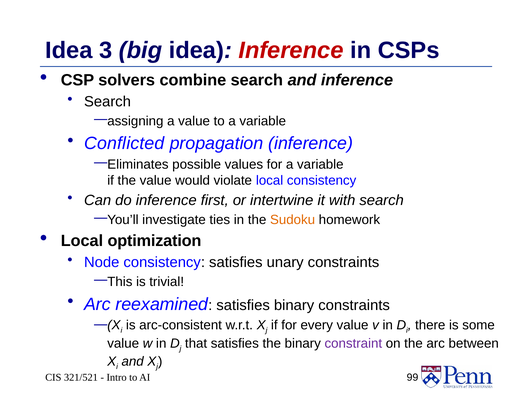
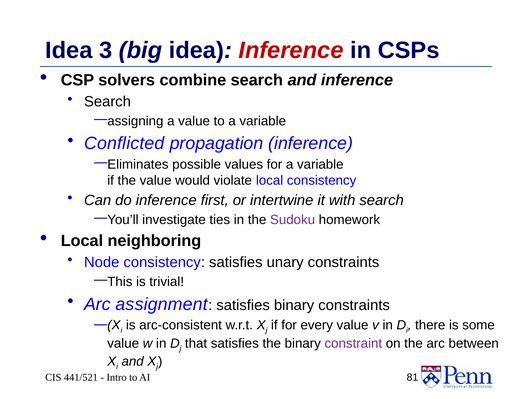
Sudoku colour: orange -> purple (293, 220)
optimization: optimization -> neighboring (154, 241)
reexamined: reexamined -> assignment (162, 304)
321/521: 321/521 -> 441/521 (81, 378)
99: 99 -> 81 (413, 378)
